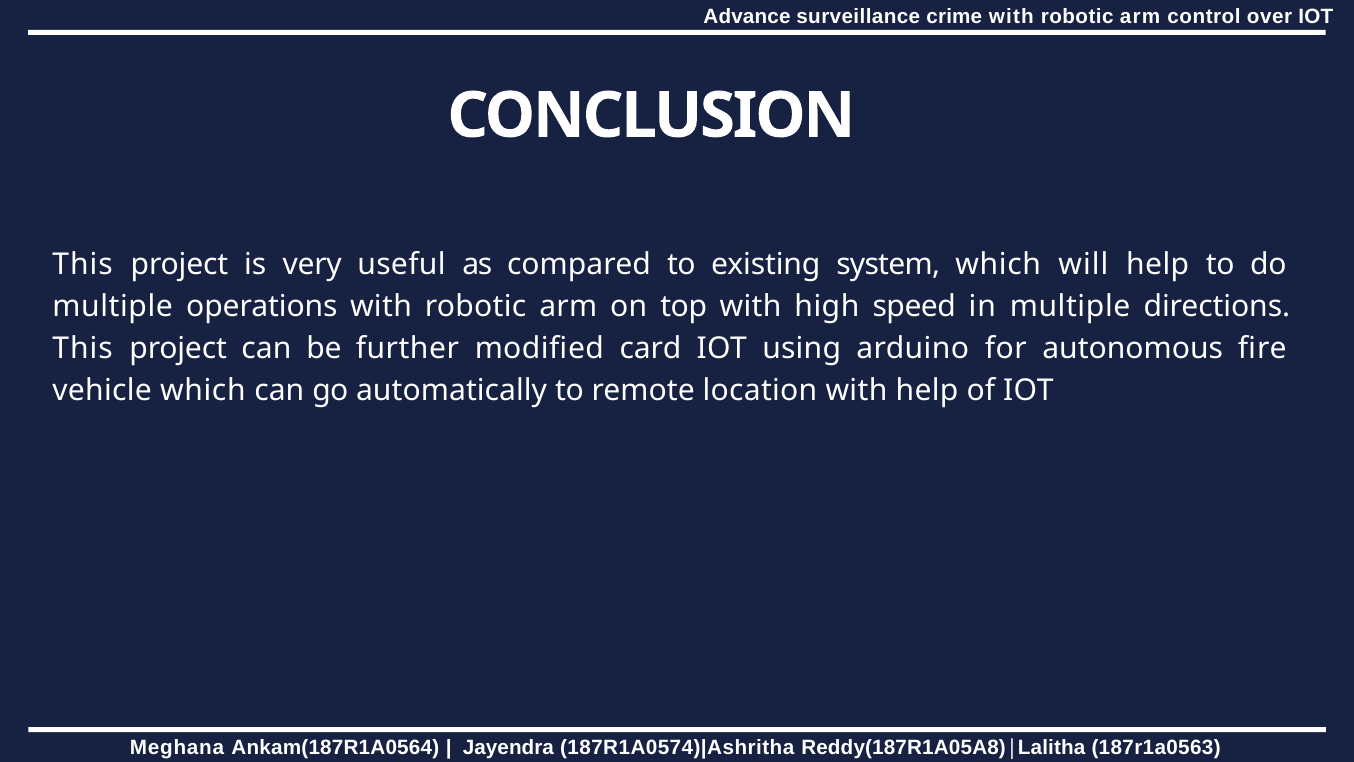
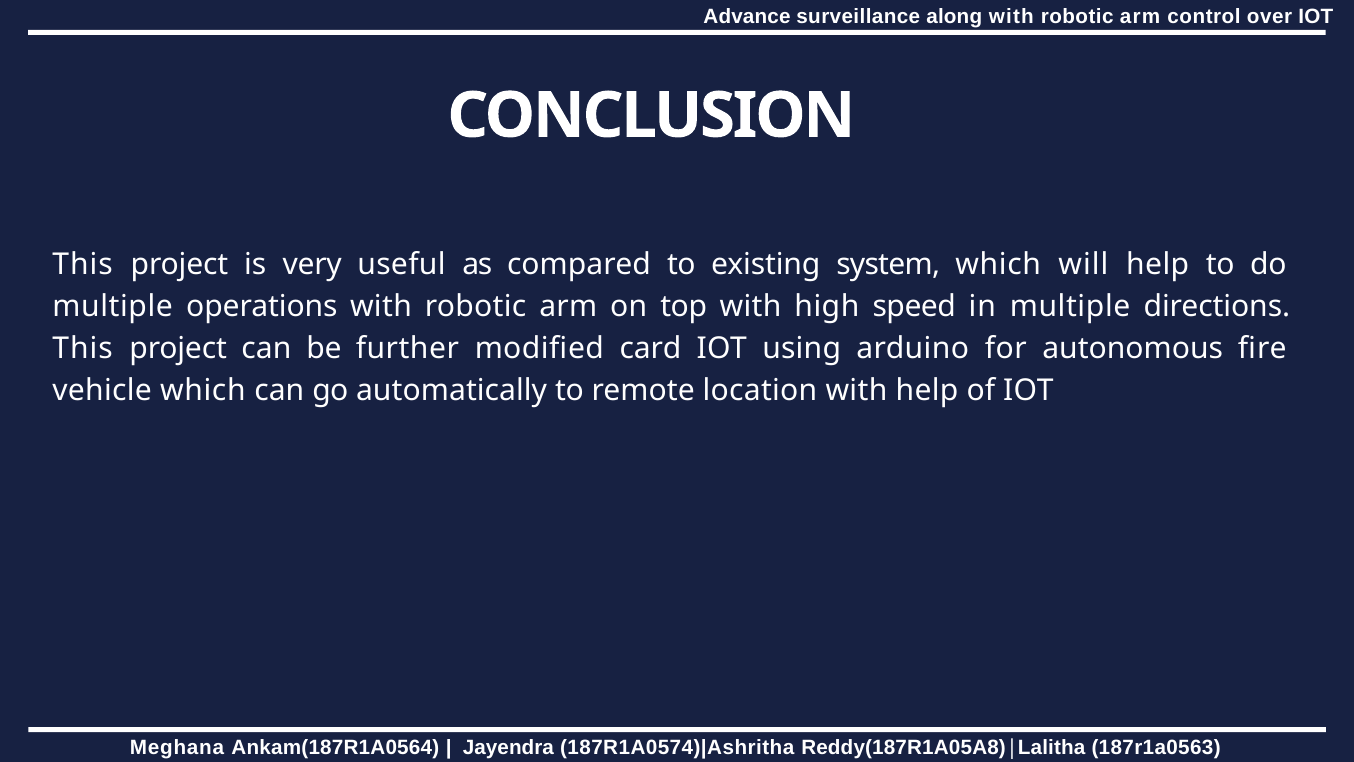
crime: crime -> along (954, 17)
